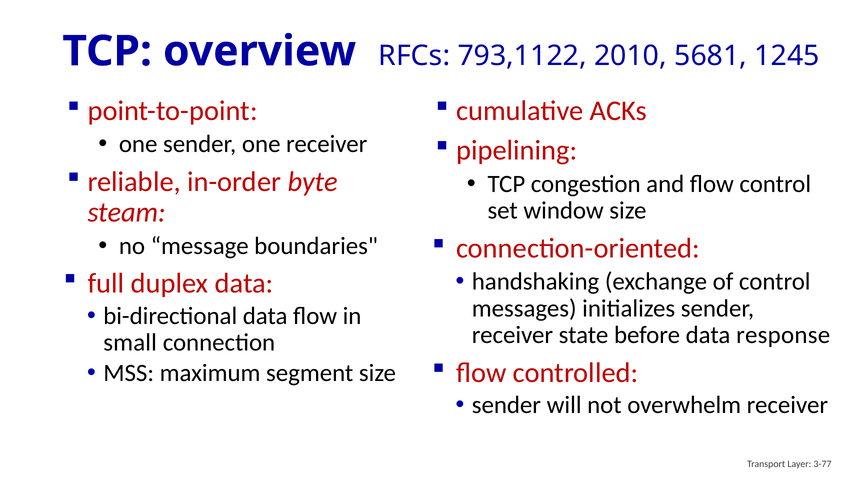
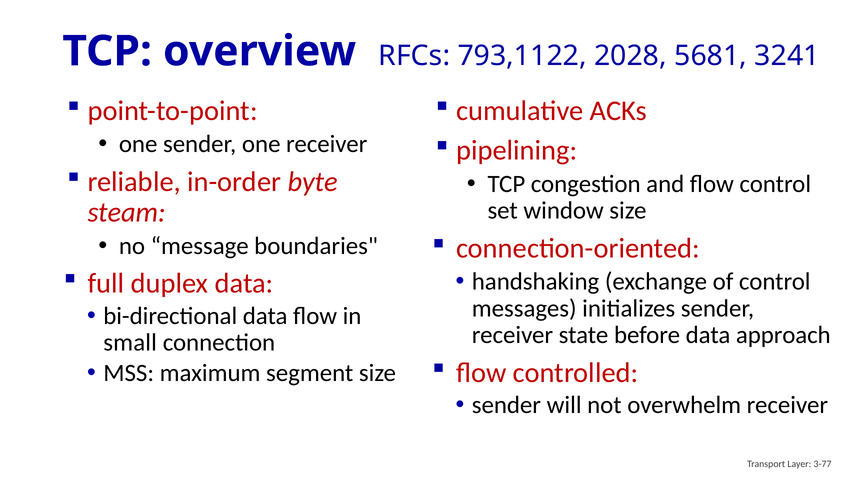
2010: 2010 -> 2028 (631, 56)
1245: 1245 -> 3241 (787, 56)
response: response -> approach (783, 335)
